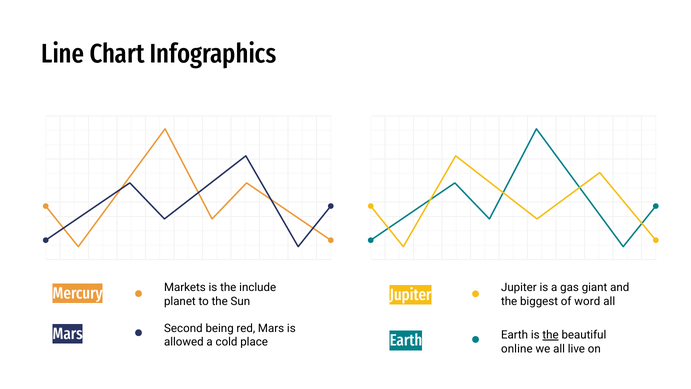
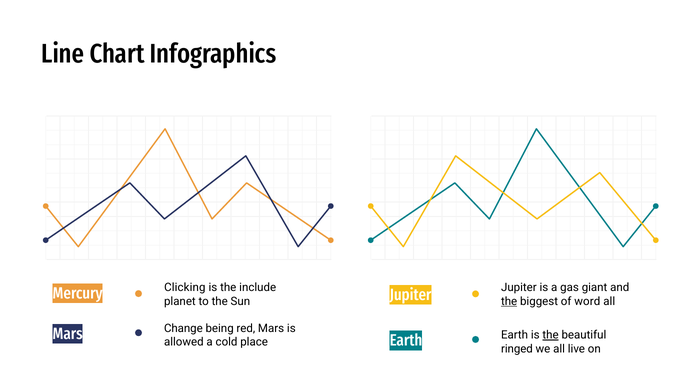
Markets: Markets -> Clicking (185, 287)
the underline: none -> present (509, 301)
Second: Second -> Change (183, 328)
online: online -> ringed (517, 349)
